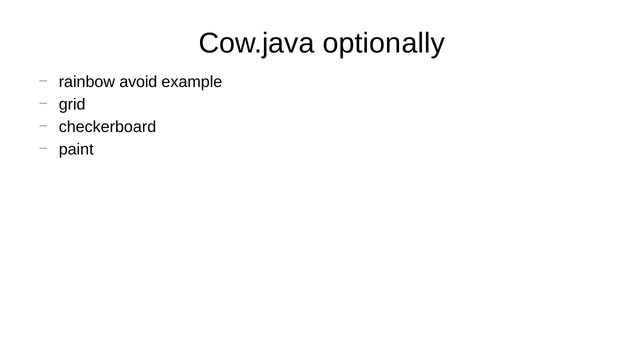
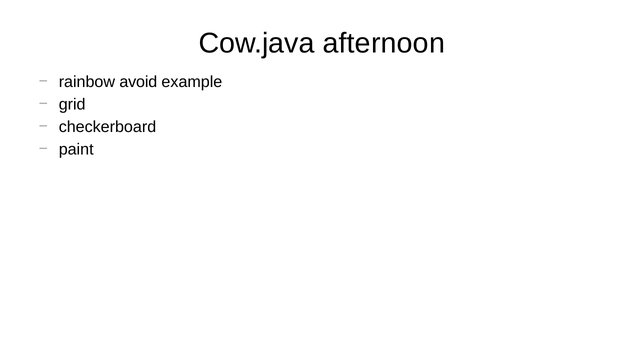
optionally: optionally -> afternoon (384, 43)
